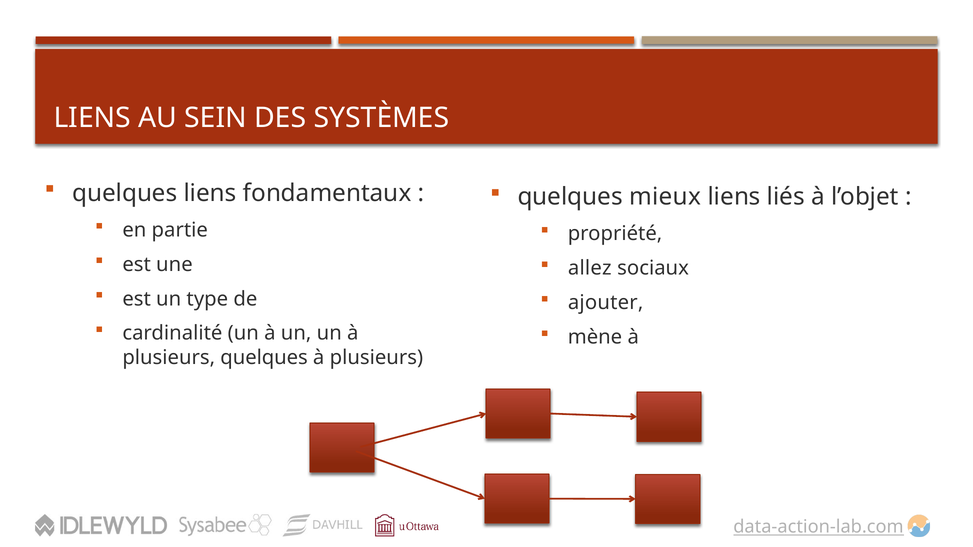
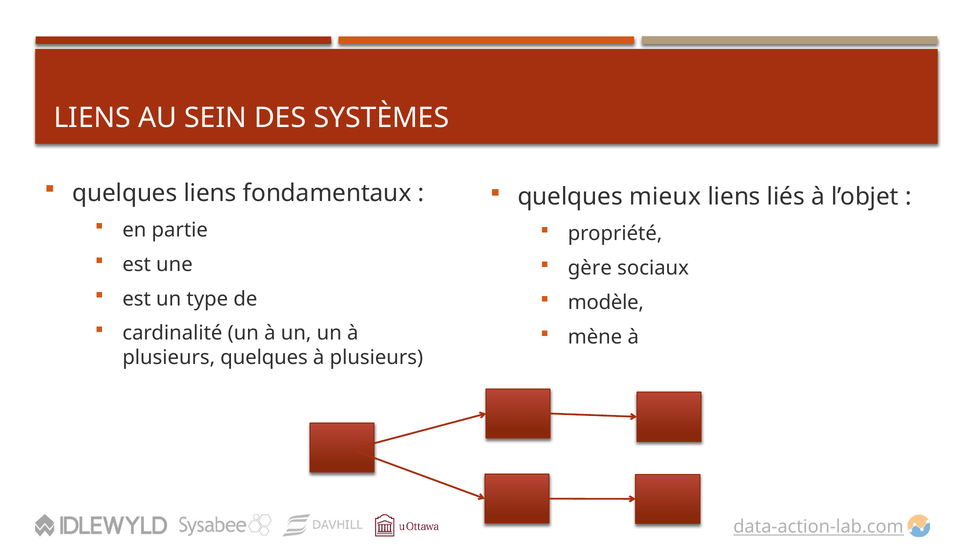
allez: allez -> gère (590, 268)
ajouter: ajouter -> modèle (606, 303)
